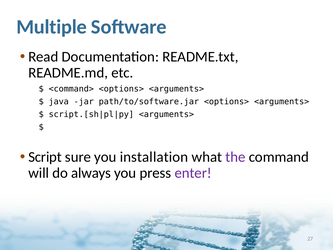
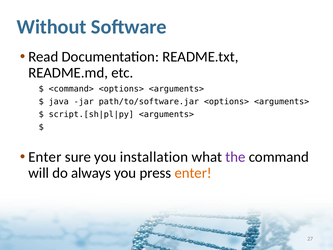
Multiple: Multiple -> Without (52, 27)
Script: Script -> Enter (45, 157)
enter colour: purple -> orange (193, 173)
